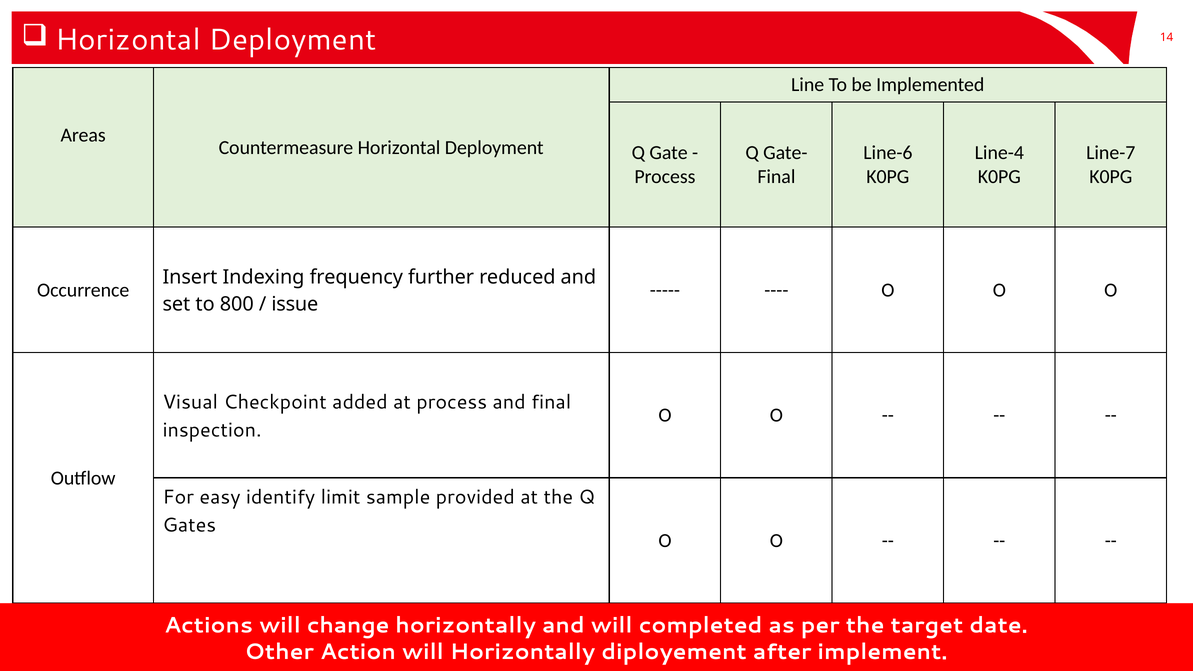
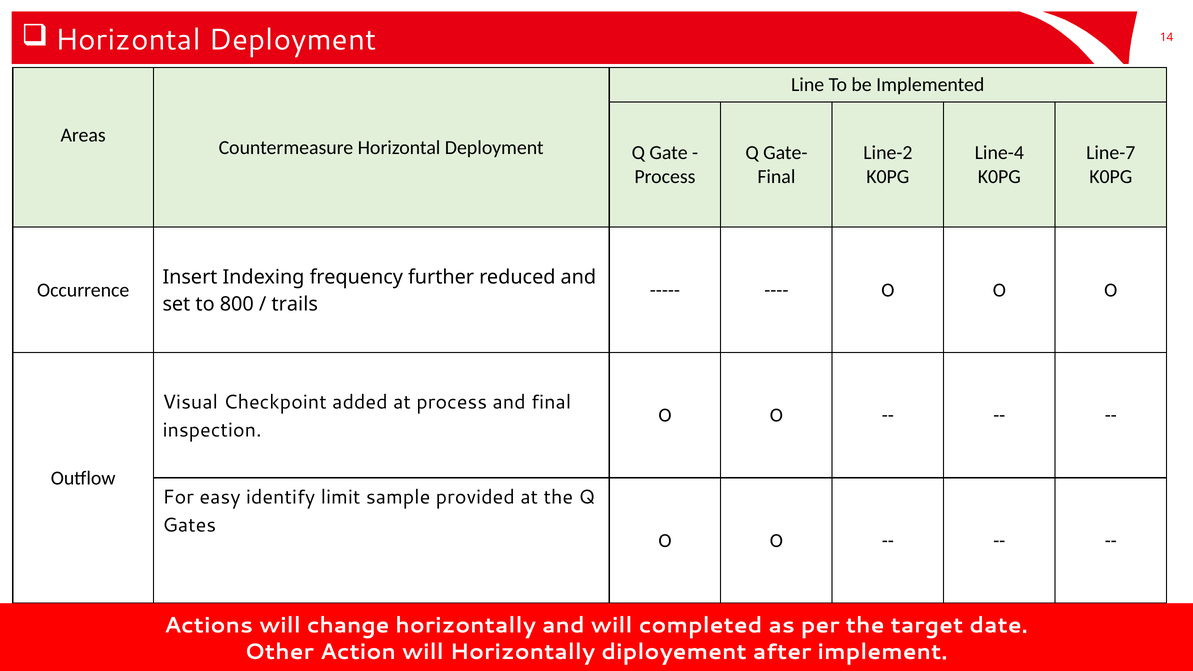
Line-6: Line-6 -> Line-2 (888, 153)
issue: issue -> trails (295, 304)
